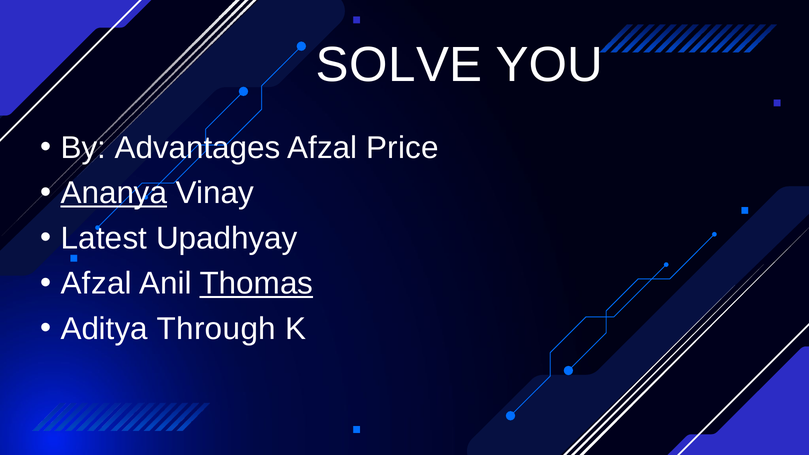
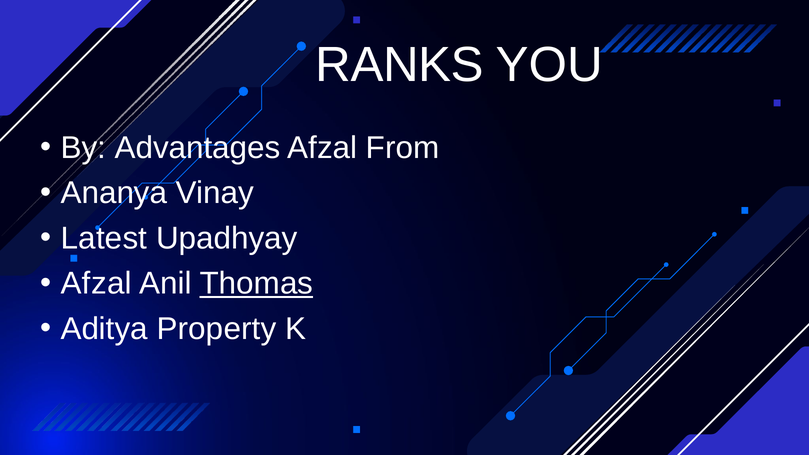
SOLVE: SOLVE -> RANKS (400, 65)
Price: Price -> From (403, 148)
Ananya underline: present -> none (114, 193)
Through: Through -> Property (216, 329)
